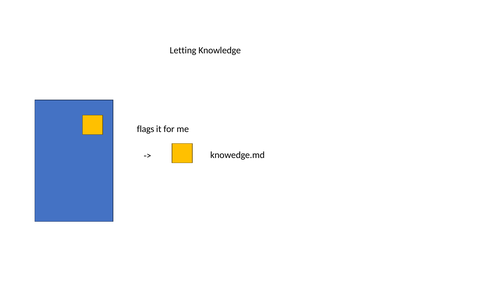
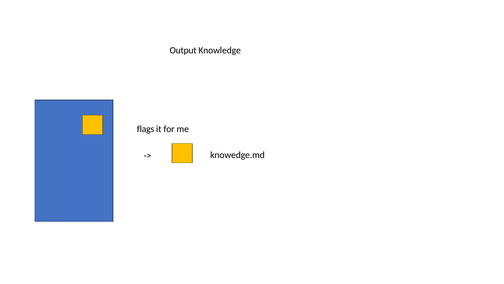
Letting: Letting -> Output (183, 50)
